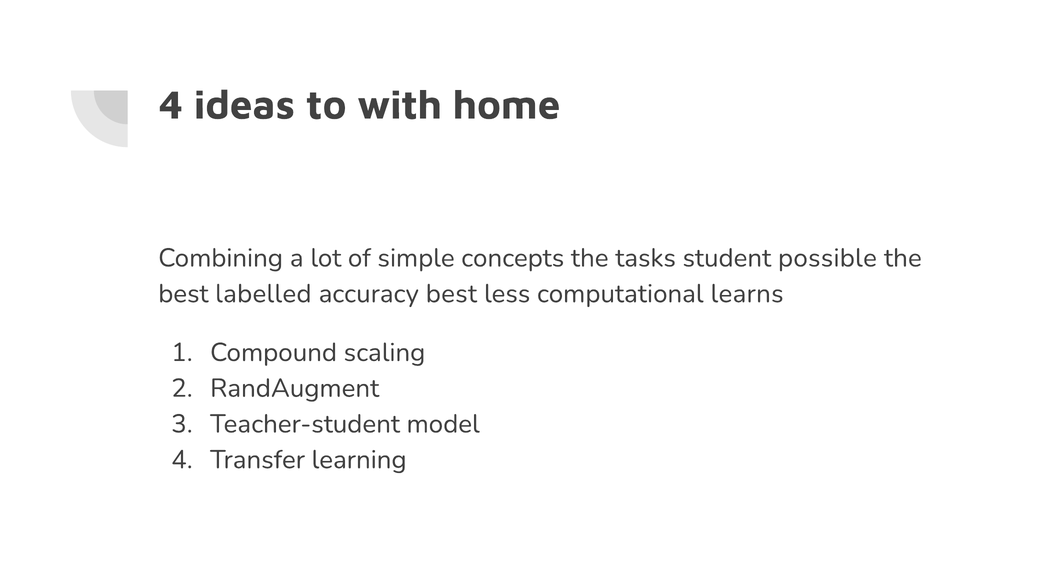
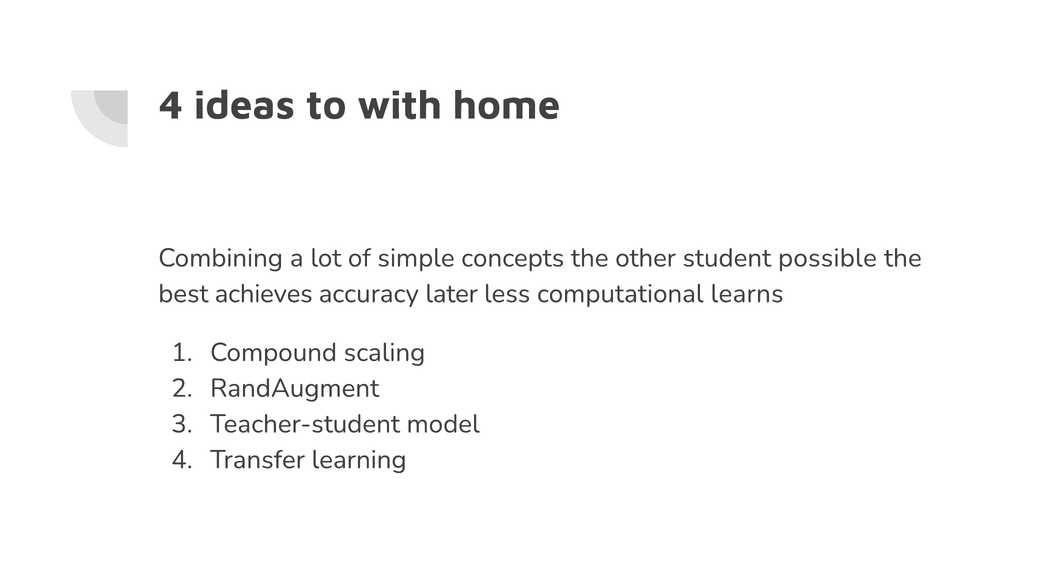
tasks: tasks -> other (646, 258)
labelled: labelled -> achieves (264, 294)
accuracy best: best -> later (452, 294)
